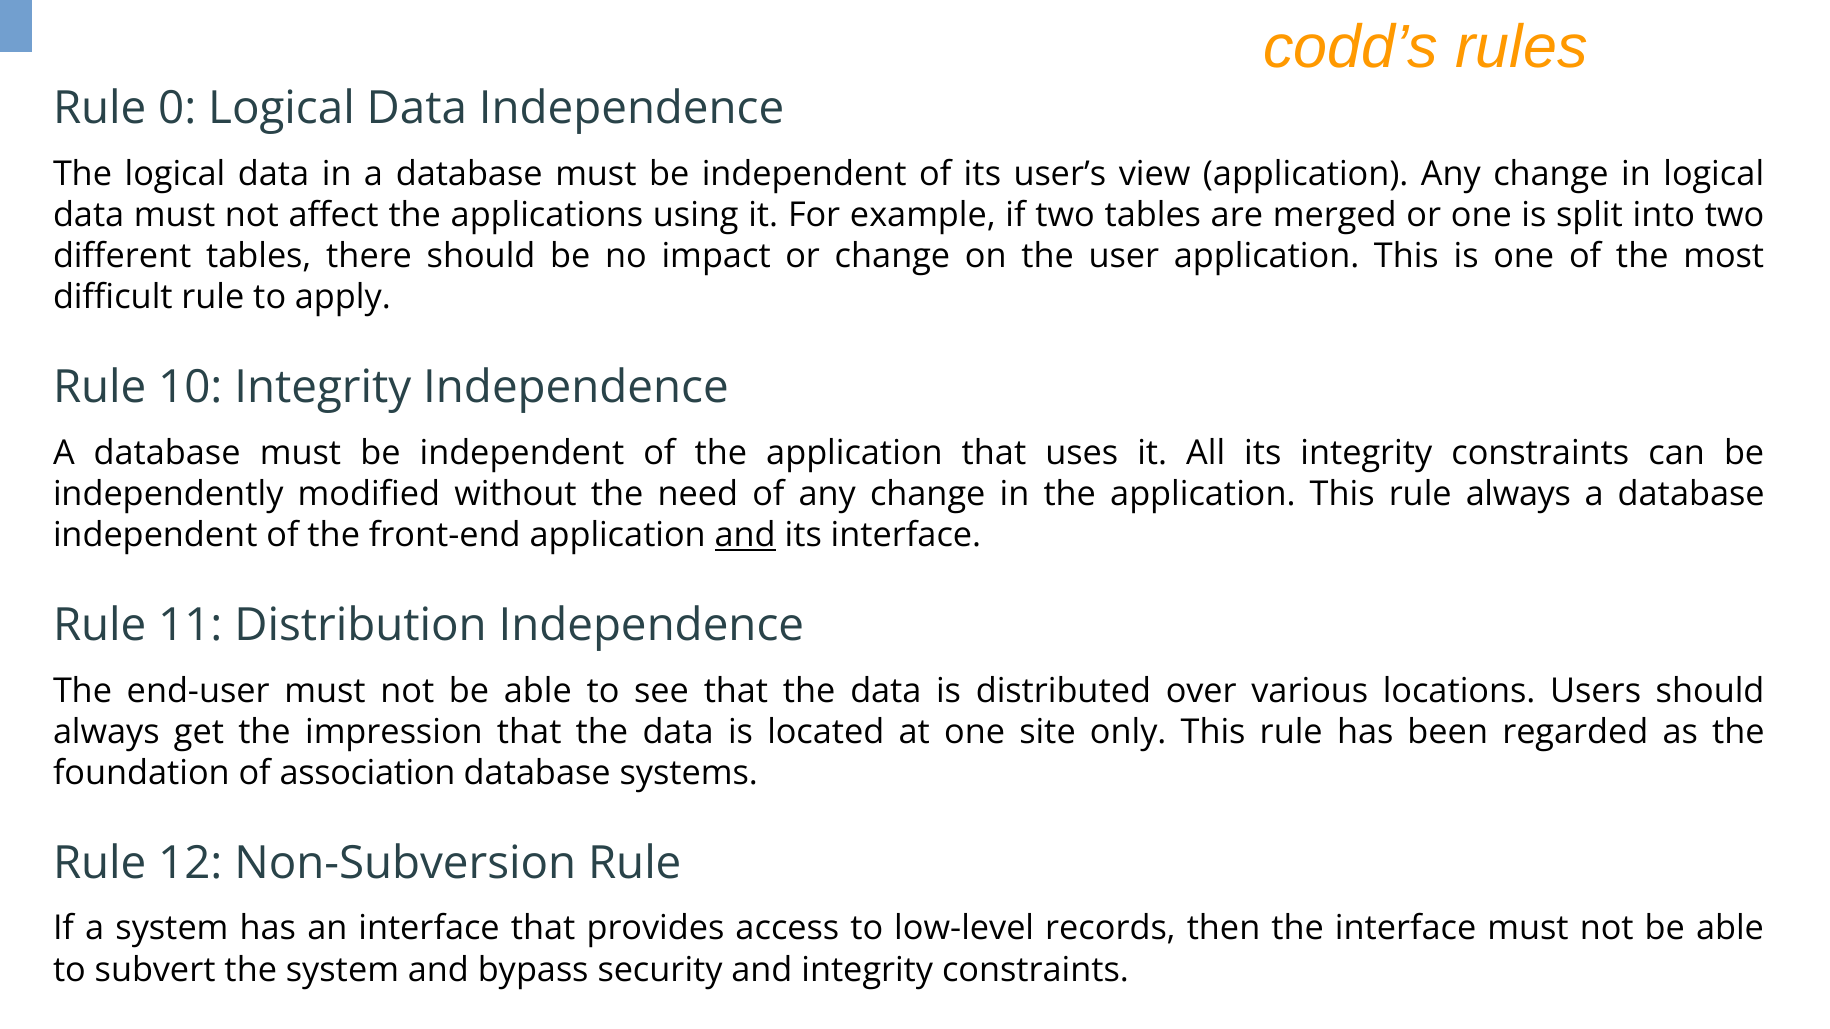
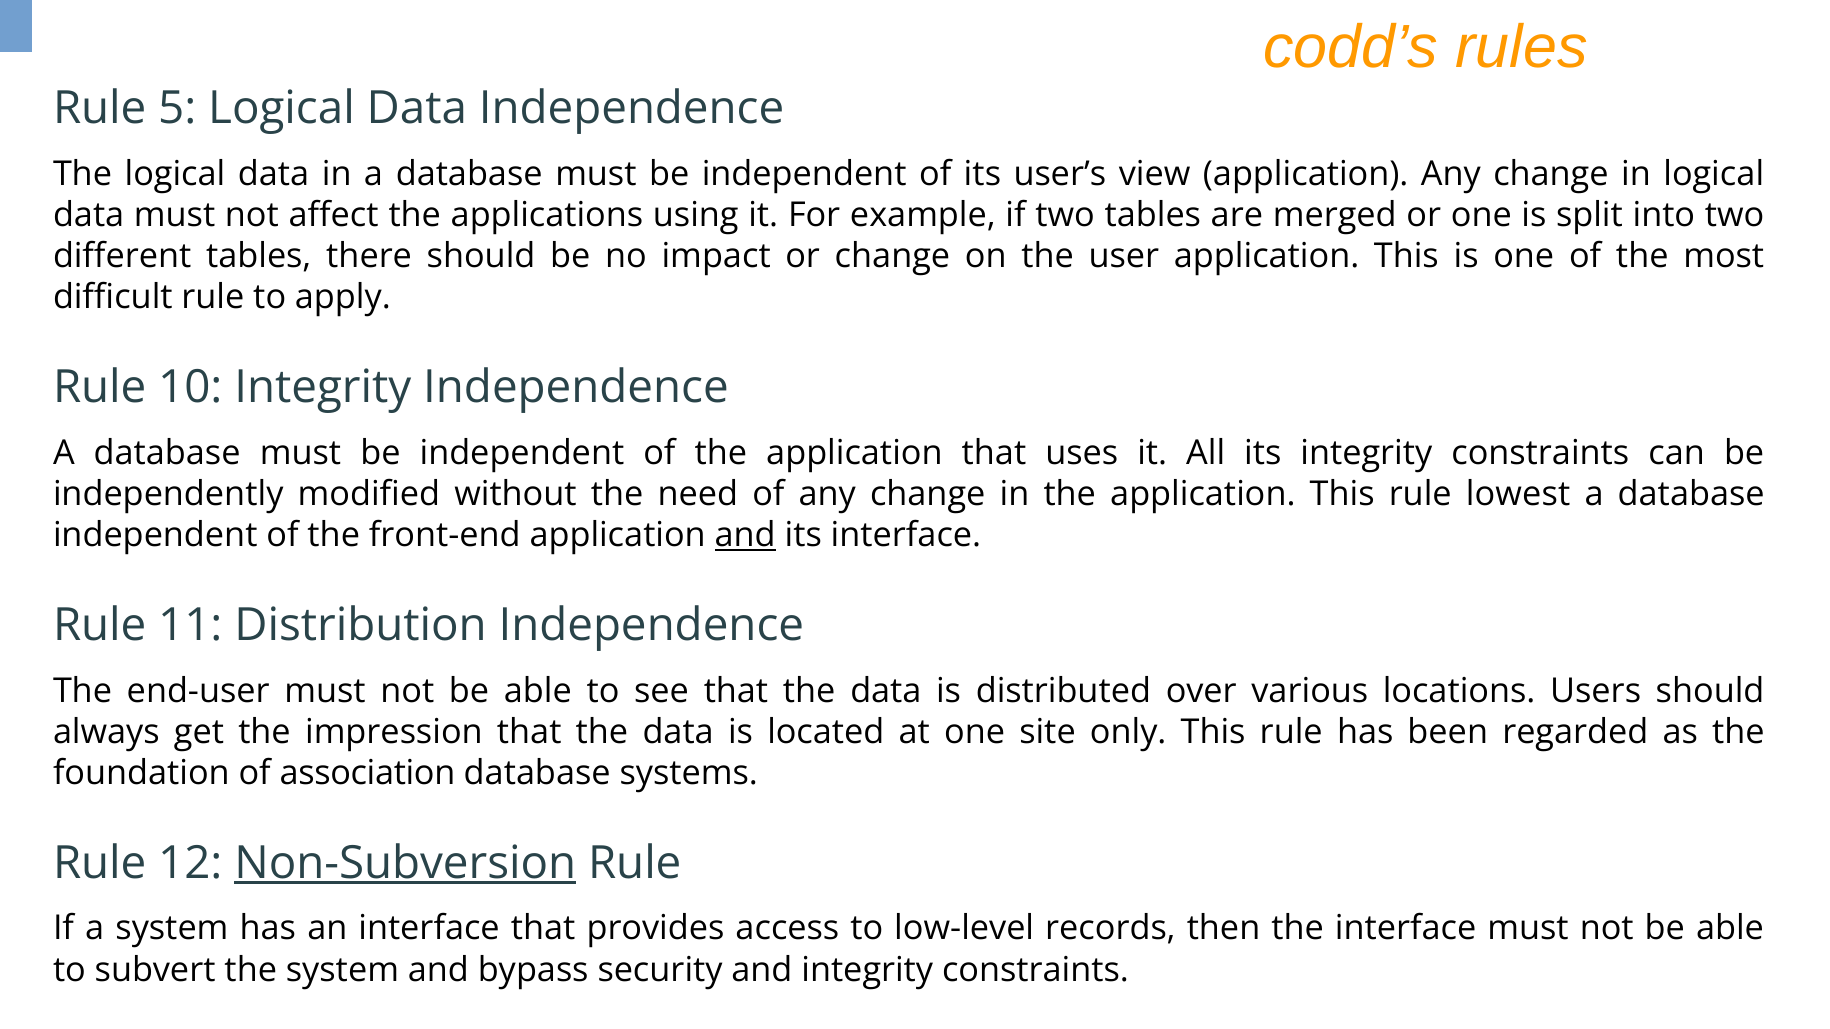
0: 0 -> 5 (177, 109)
rule always: always -> lowest (1518, 494)
Non-Subversion underline: none -> present (405, 863)
